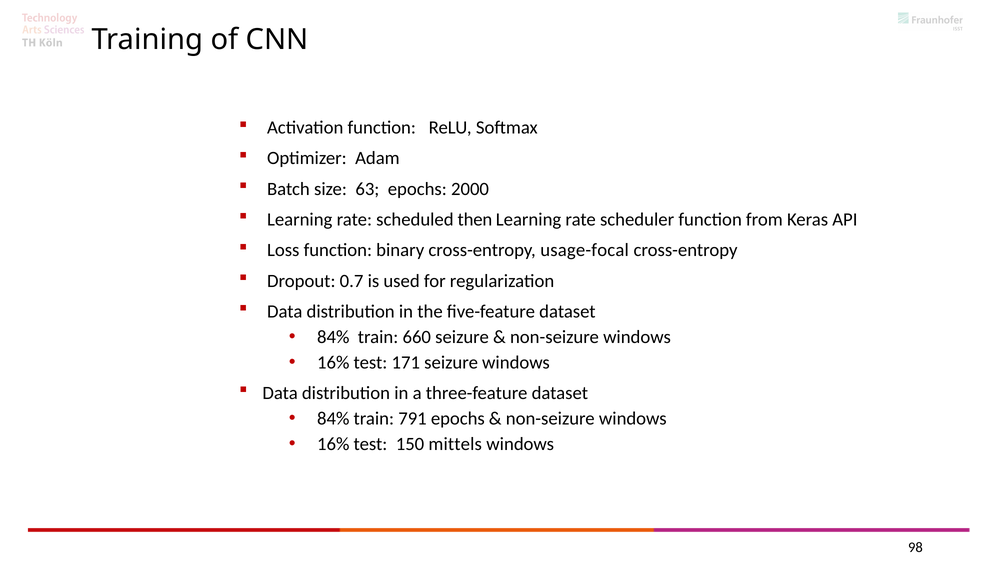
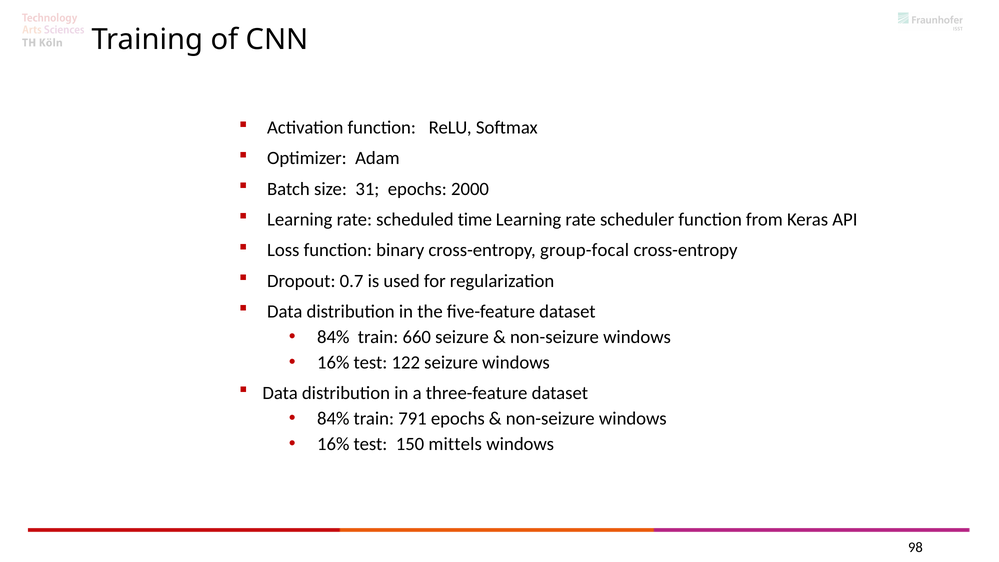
63: 63 -> 31 (367, 189)
then: then -> time (475, 220)
usage-focal: usage-focal -> group-focal (585, 250)
171: 171 -> 122 (406, 362)
